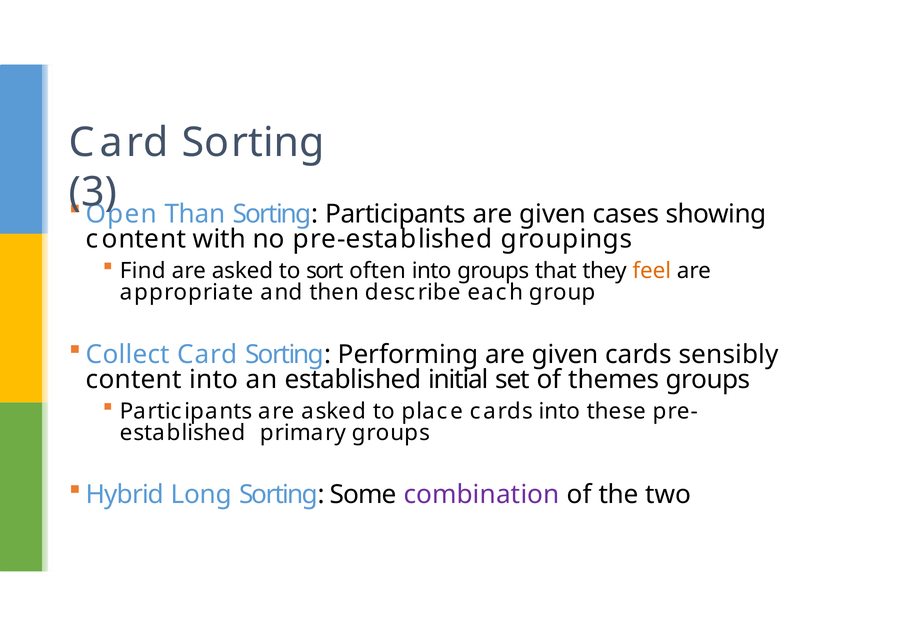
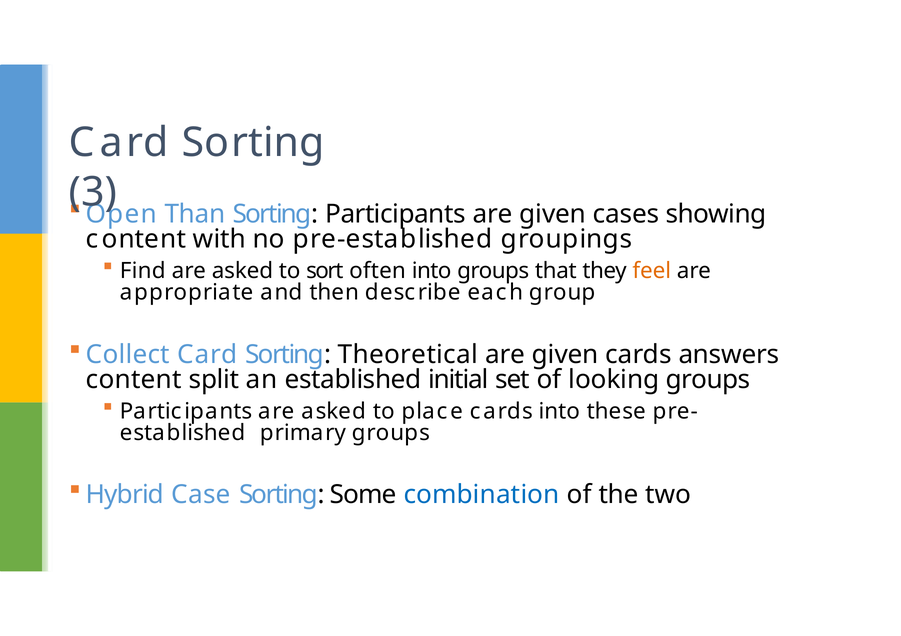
Performing: Performing -> Theoretical (408, 355)
sensibly: sensibly -> answers (729, 355)
content into: into -> split (214, 380)
themes: themes -> looking (614, 380)
Long: Long -> Case (201, 495)
combination colour: purple -> blue (482, 495)
